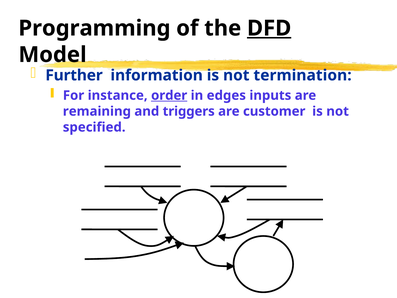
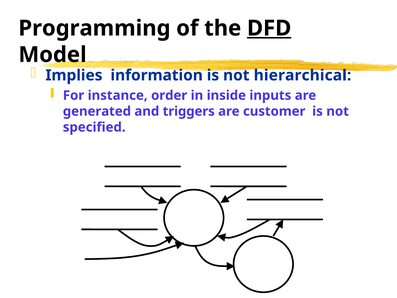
Further: Further -> Implies (74, 75)
termination: termination -> hierarchical (303, 75)
order underline: present -> none (169, 95)
edges: edges -> inside (226, 95)
remaining: remaining -> generated (97, 111)
